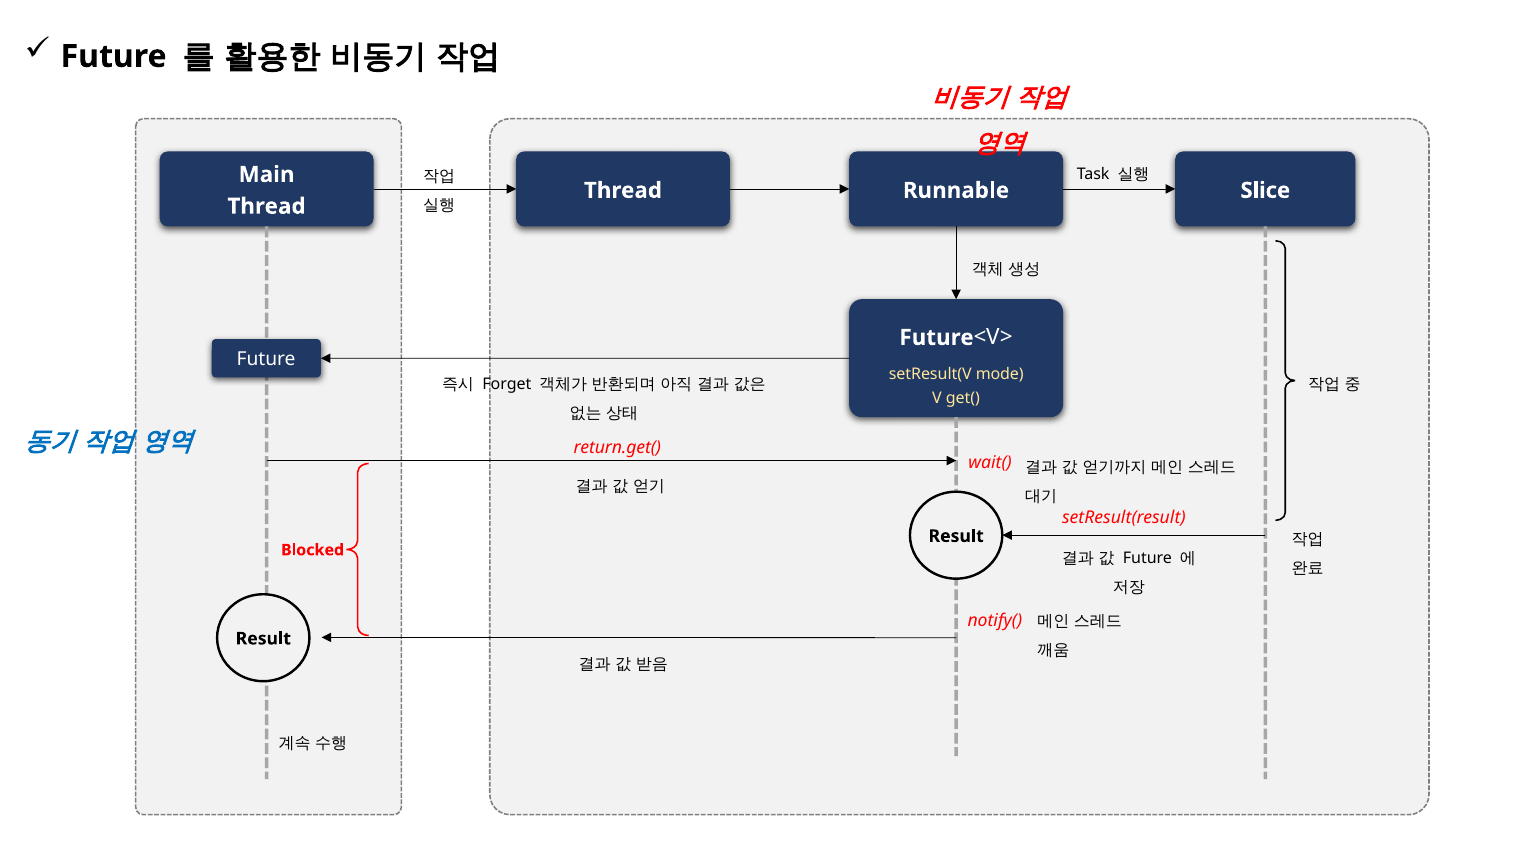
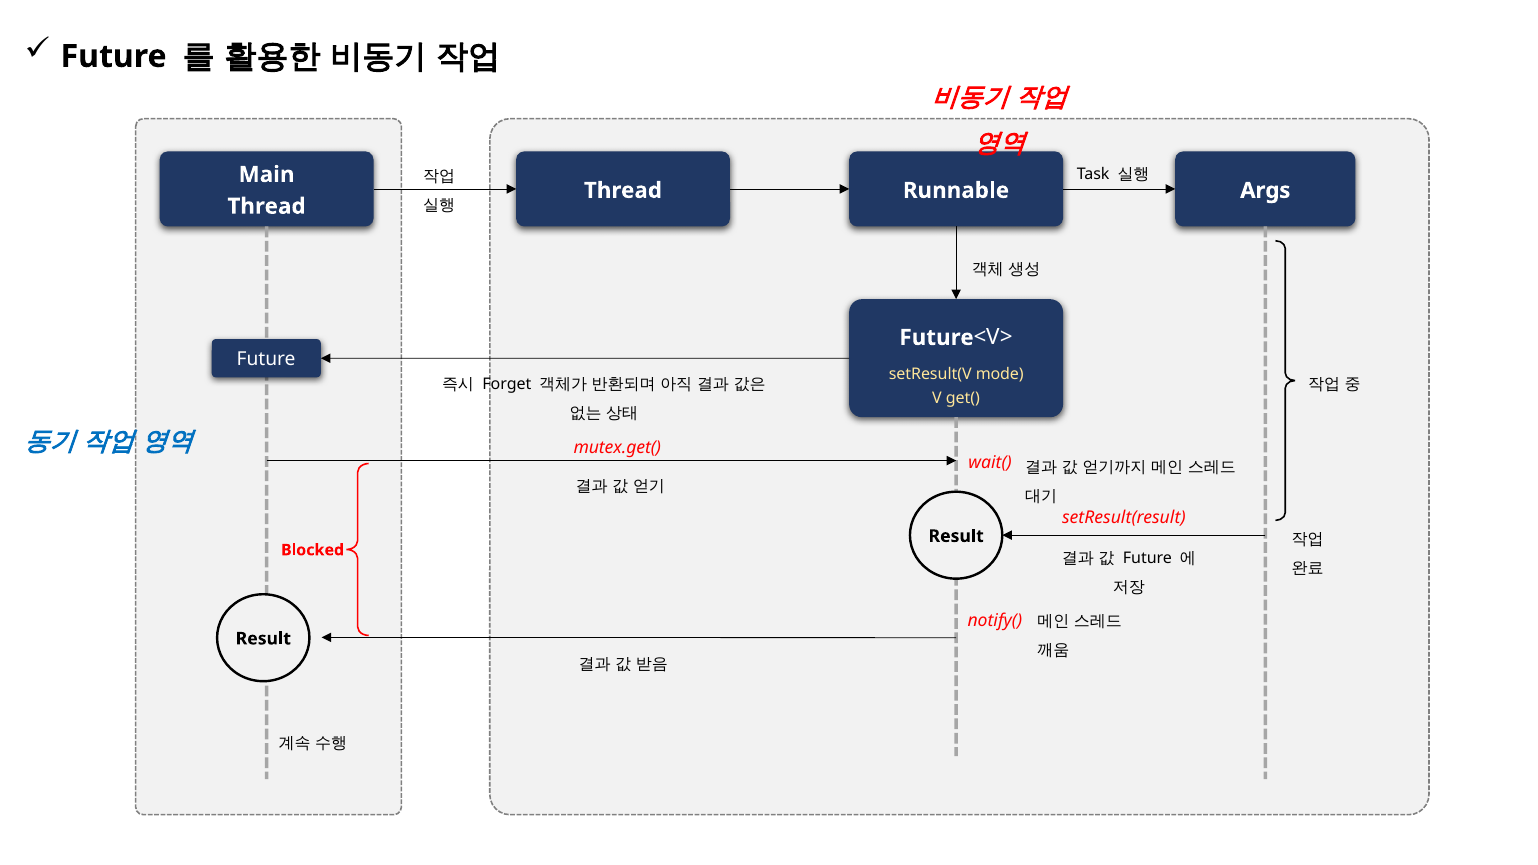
Slice: Slice -> Args (1265, 191)
return.get(: return.get( -> mutex.get( (617, 447)
